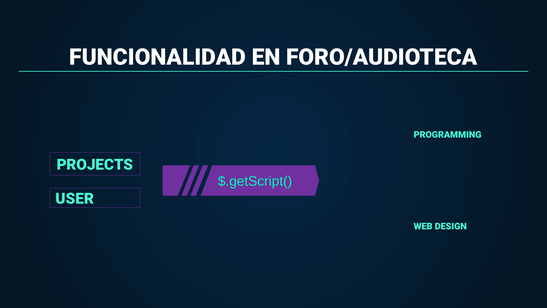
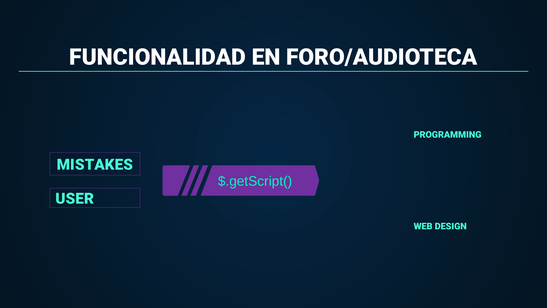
PROJECTS: PROJECTS -> MISTAKES (95, 165)
